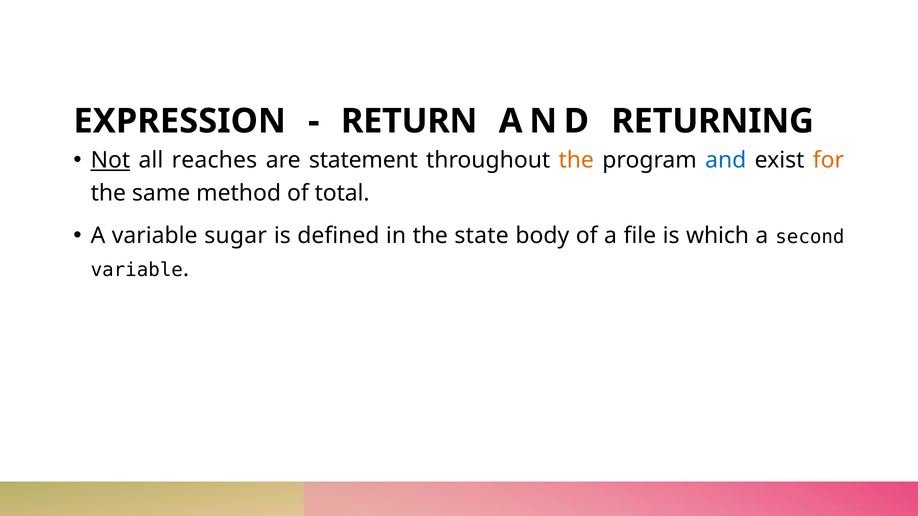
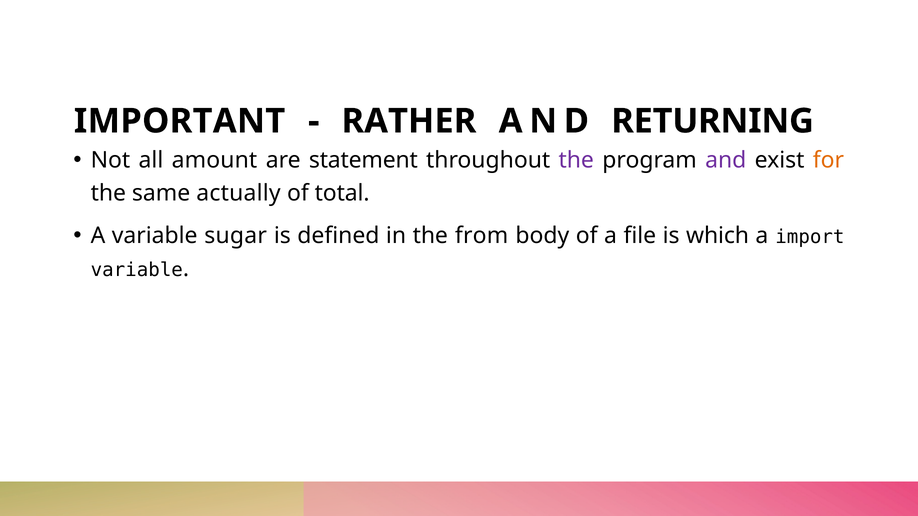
EXPRESSION: EXPRESSION -> IMPORTANT (180, 121)
RETURN: RETURN -> RATHER (409, 121)
Not underline: present -> none (110, 160)
reaches: reaches -> amount (214, 160)
the colour: orange -> purple (576, 160)
and colour: blue -> purple (726, 160)
method: method -> actually (238, 193)
state: state -> from (482, 236)
second: second -> import (810, 237)
